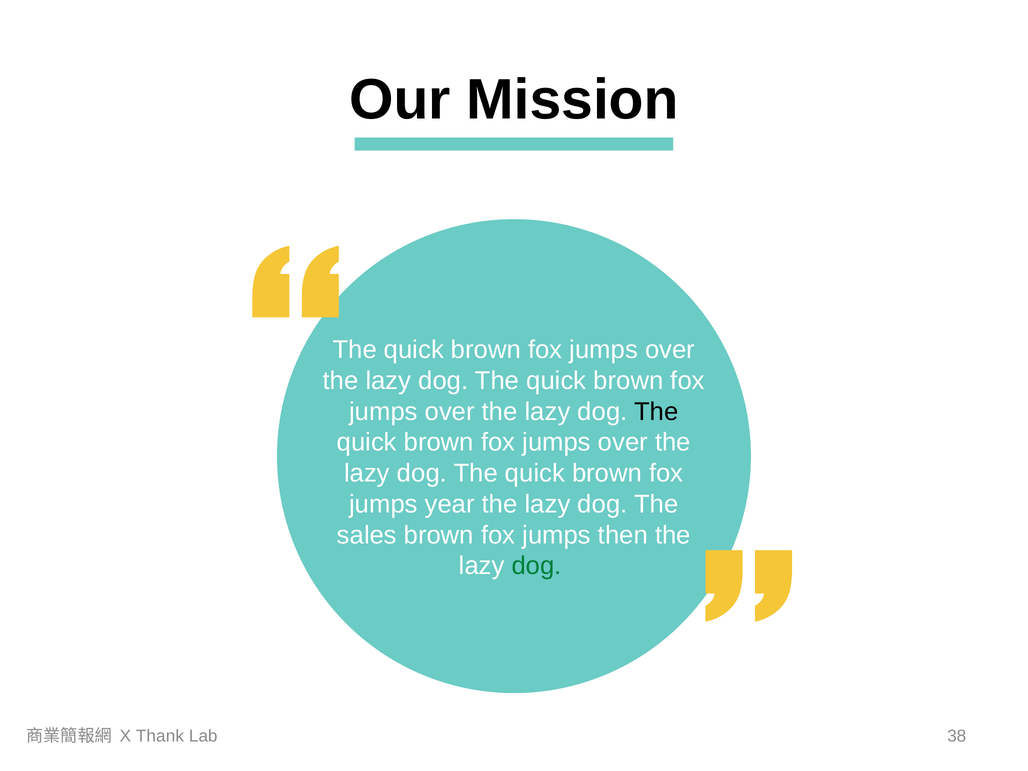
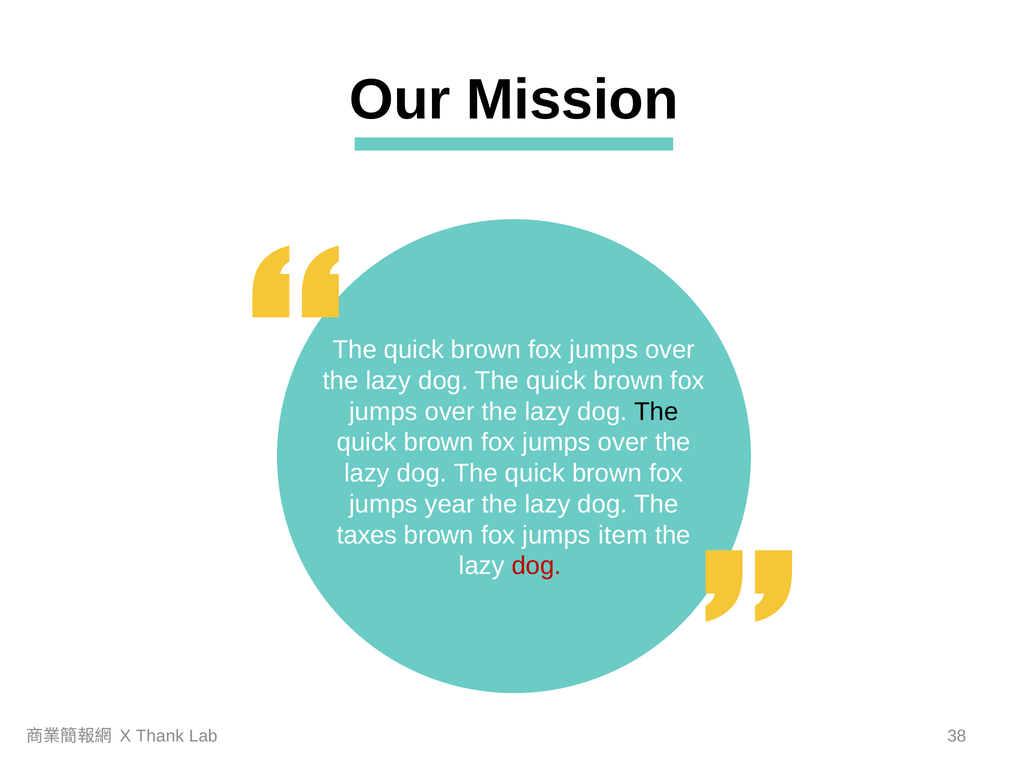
sales: sales -> taxes (367, 535)
then: then -> item (623, 535)
dog colour: green -> red (537, 566)
